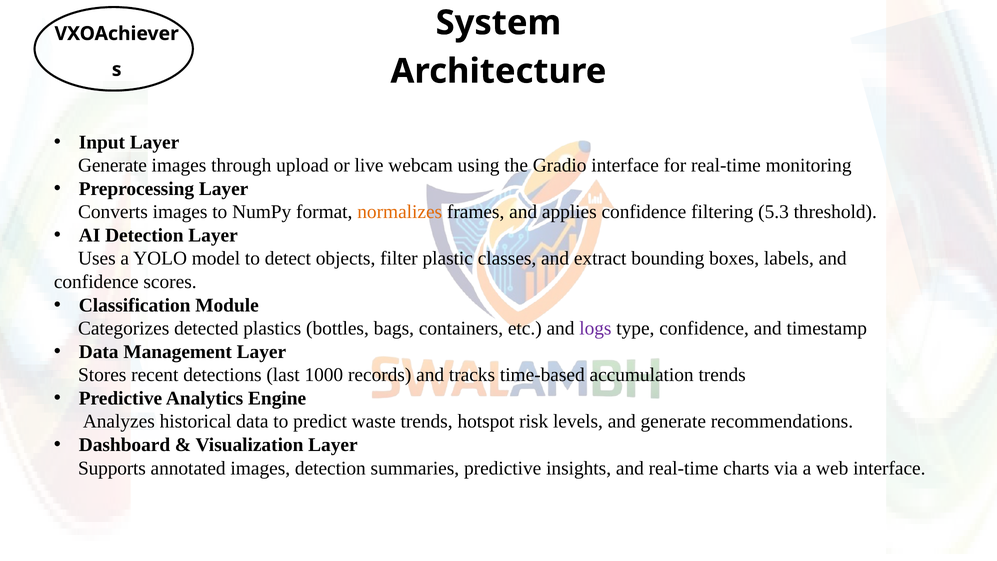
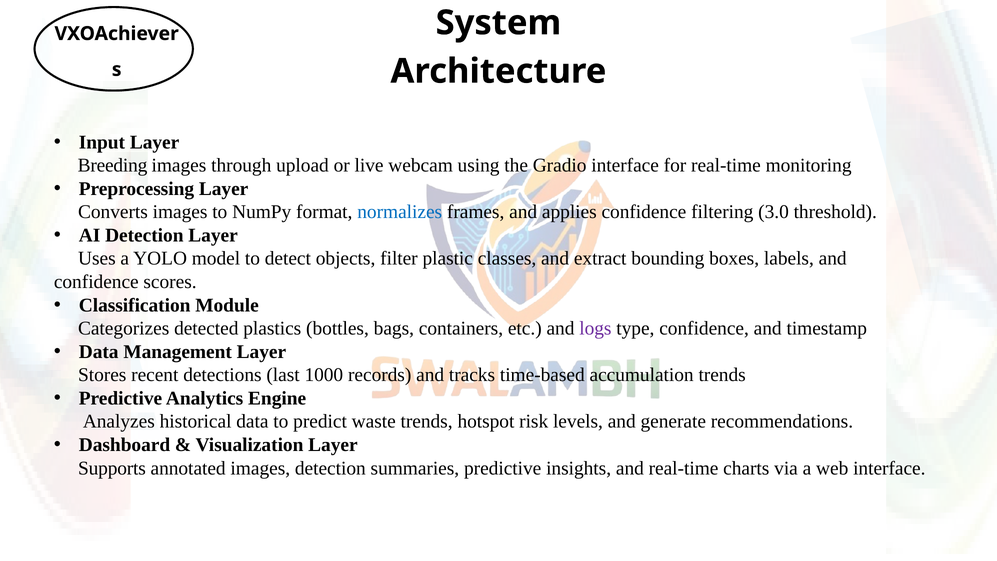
Generate: Generate -> Breeding (113, 165)
normalizes colour: orange -> blue (400, 212)
5.3: 5.3 -> 3.0 (774, 212)
